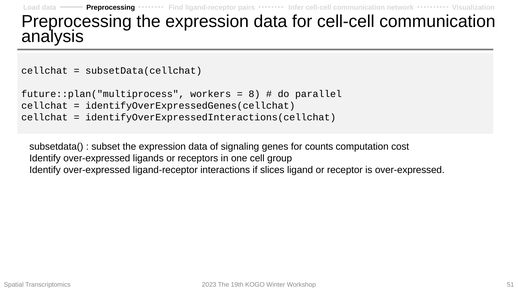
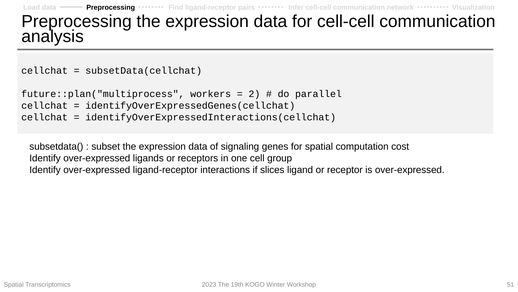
8: 8 -> 2 (254, 94)
for counts: counts -> spatial (319, 146)
